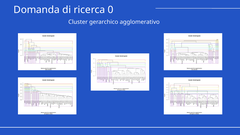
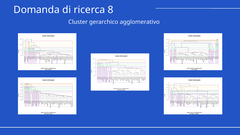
0: 0 -> 8 (111, 10)
